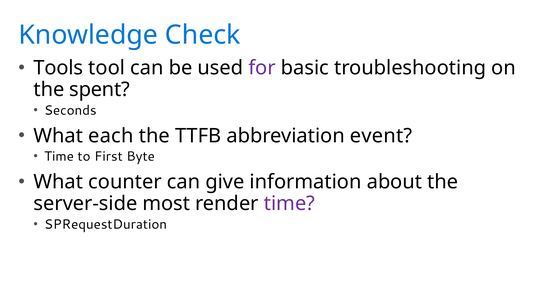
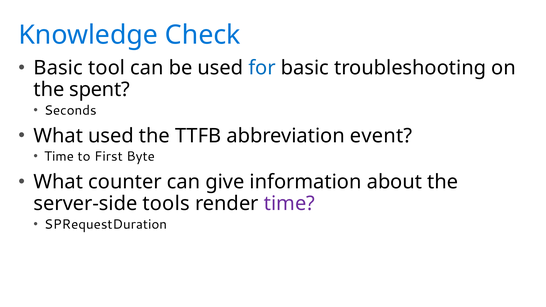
Tools: Tools -> Basic (58, 68)
for colour: purple -> blue (262, 68)
What each: each -> used (111, 136)
most: most -> tools (166, 204)
